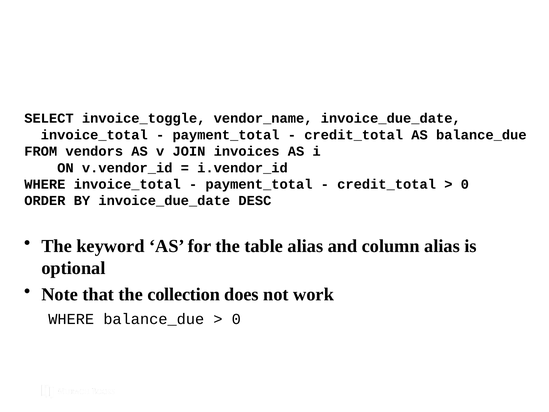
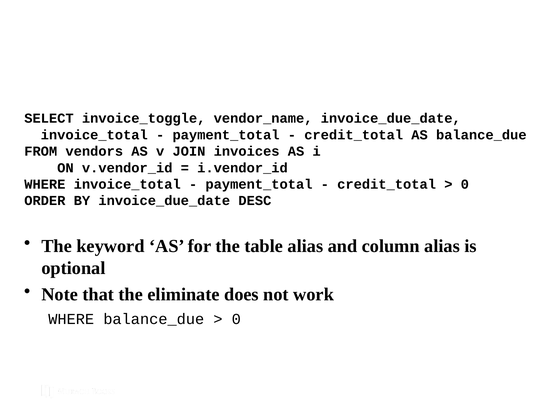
collection: collection -> eliminate (184, 294)
